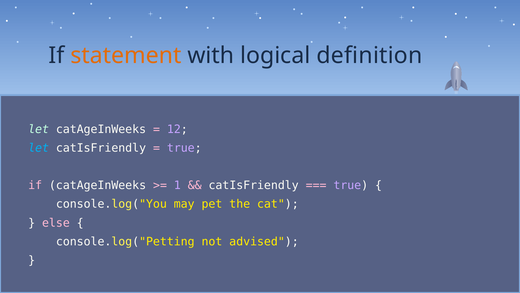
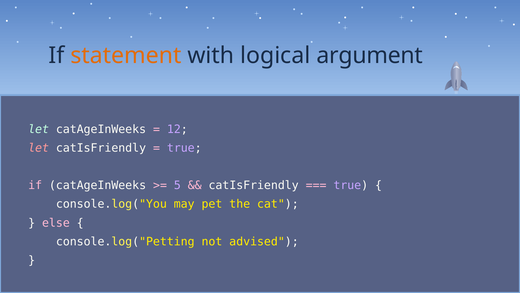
definition: definition -> argument (370, 56)
let colour: light blue -> pink (39, 148)
1: 1 -> 5 (177, 185)
